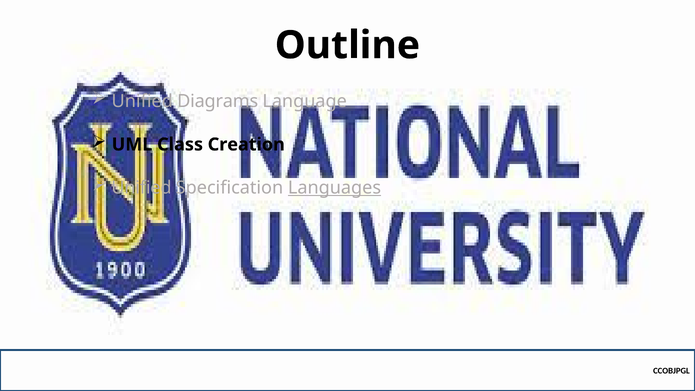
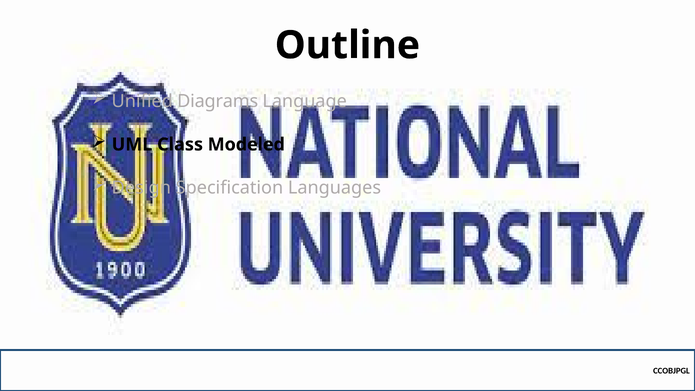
Creation: Creation -> Modeled (246, 144)
Unified: Unified -> Design (141, 188)
Languages underline: present -> none (334, 188)
